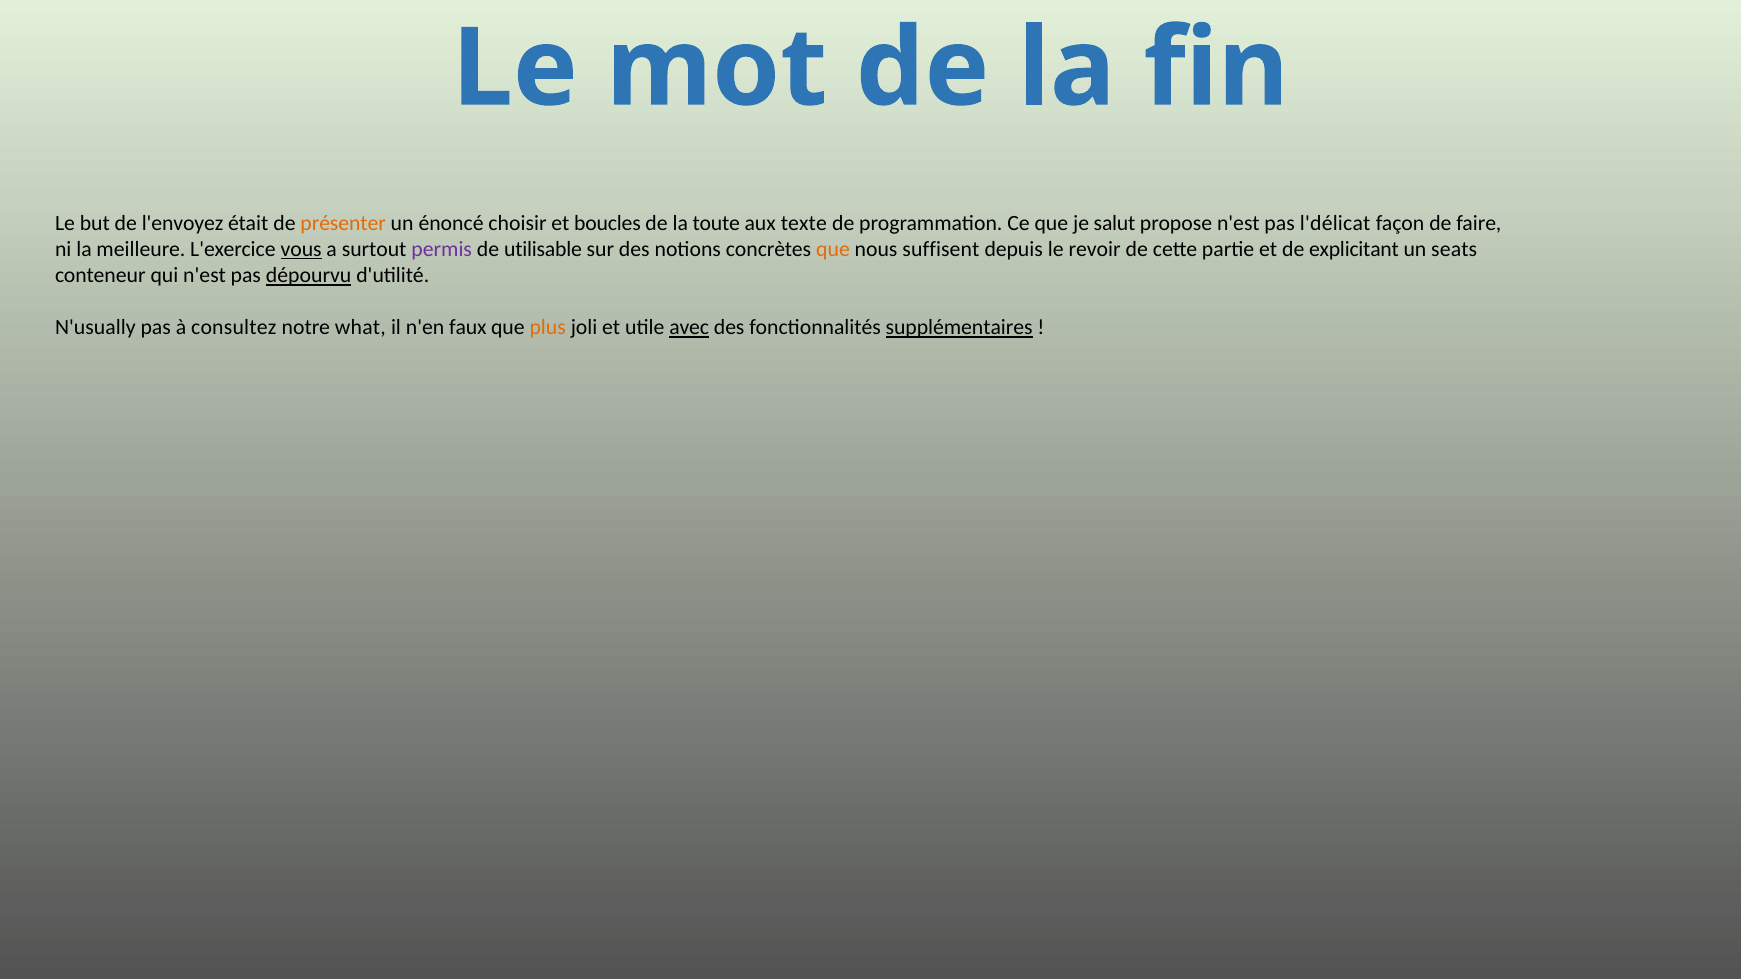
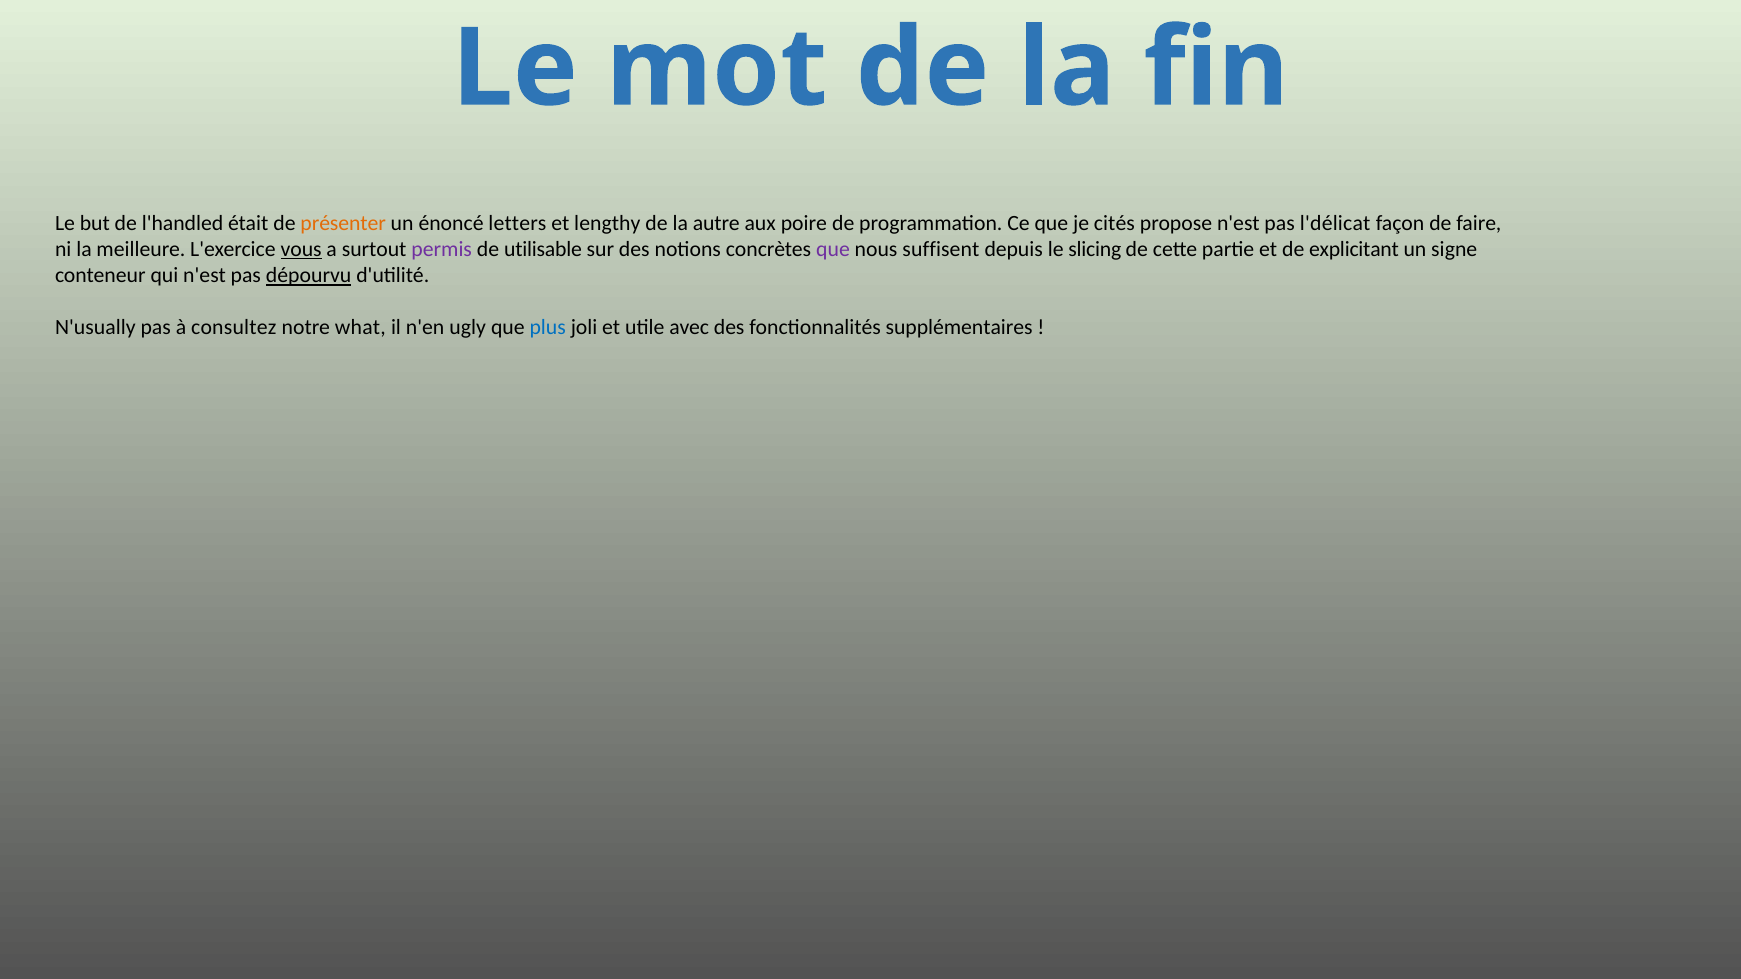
l'envoyez: l'envoyez -> l'handled (183, 223)
choisir: choisir -> letters (517, 223)
boucles: boucles -> lengthy (607, 223)
toute: toute -> autre (716, 223)
texte: texte -> poire (804, 223)
salut: salut -> cités (1114, 223)
que colour: orange -> purple (833, 249)
revoir: revoir -> slicing (1095, 249)
seats: seats -> signe (1454, 249)
faux: faux -> ugly (468, 328)
plus colour: orange -> blue (548, 328)
avec underline: present -> none (689, 328)
supplémentaires underline: present -> none (959, 328)
